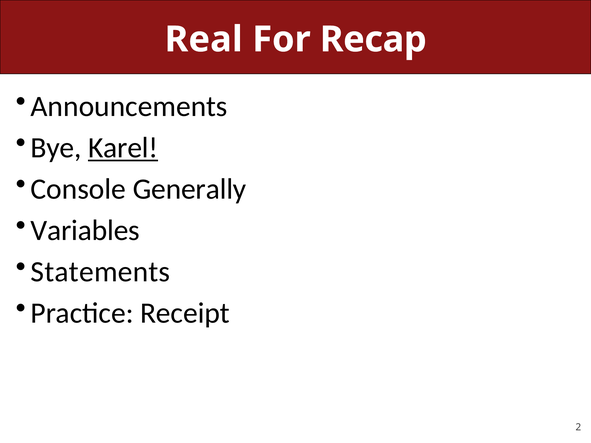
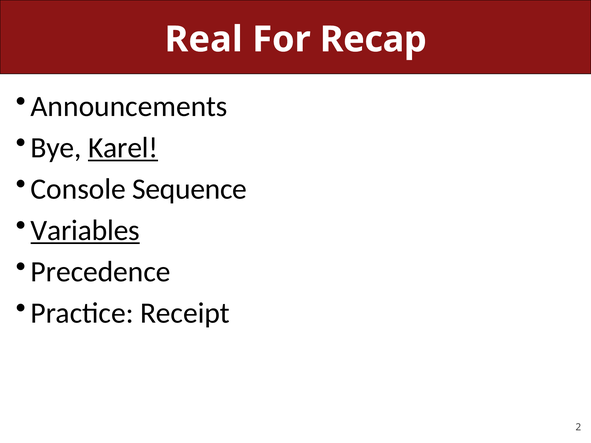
Generally: Generally -> Sequence (190, 189)
Variables underline: none -> present (85, 231)
Statements: Statements -> Precedence (101, 272)
